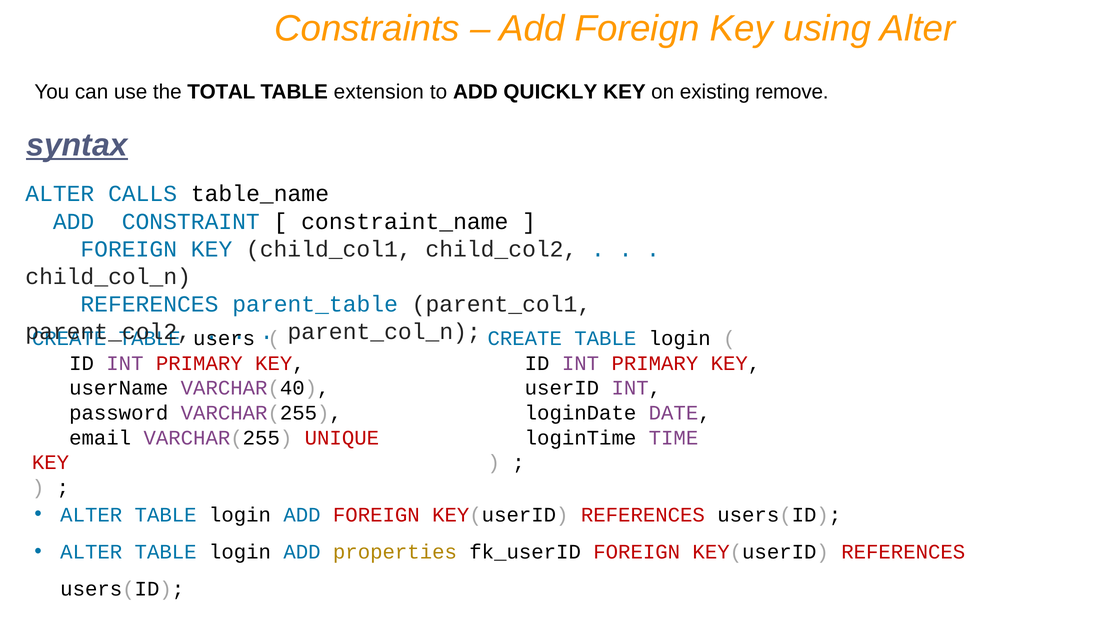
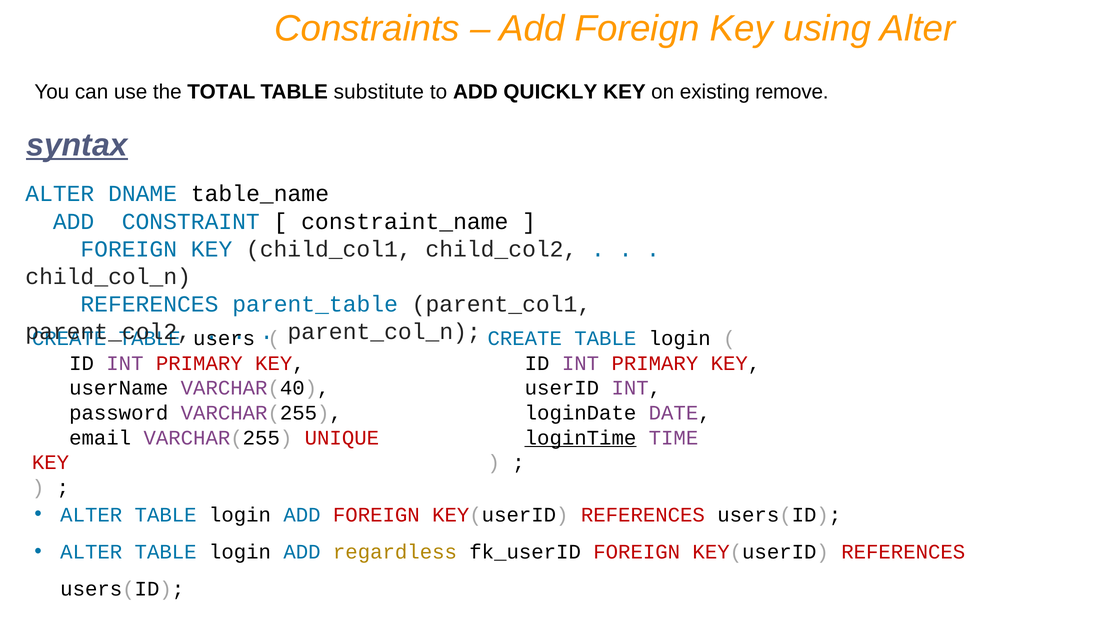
extension: extension -> substitute (379, 92)
CALLS: CALLS -> DNAME (143, 194)
loginTime underline: none -> present (581, 438)
properties: properties -> regardless (395, 552)
